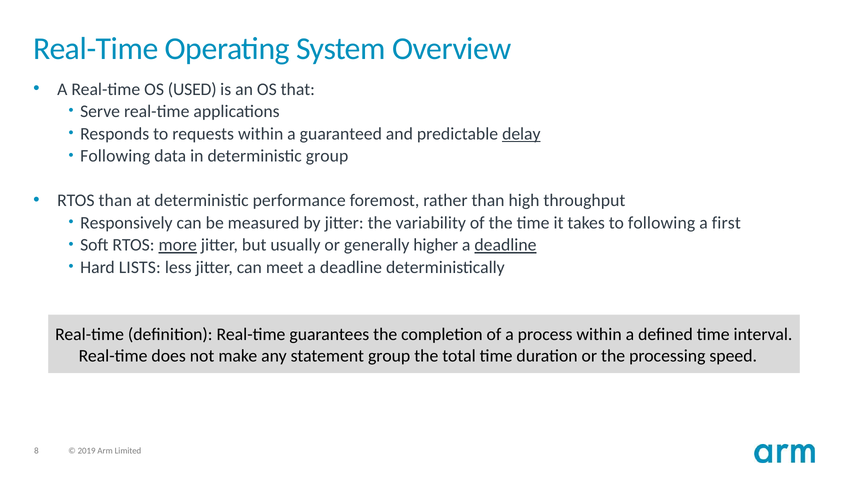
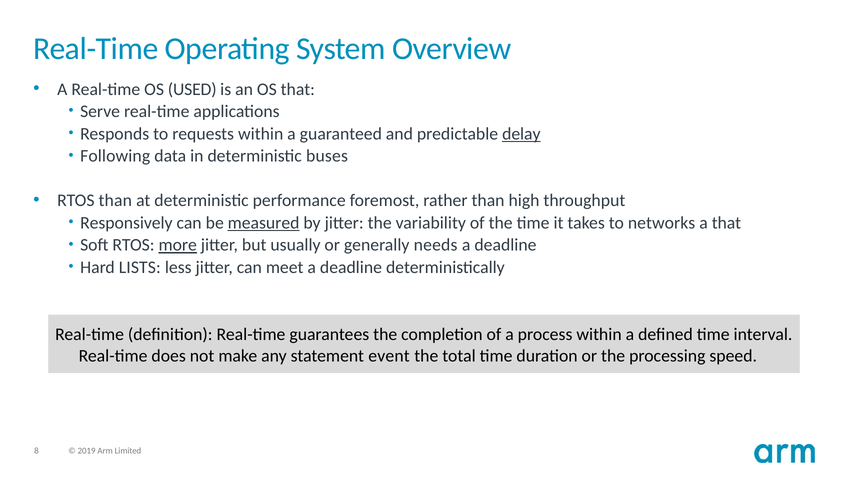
deterministic group: group -> buses (327, 156)
measured underline: none -> present (264, 223)
to following: following -> networks (662, 223)
a first: first -> that (726, 223)
higher: higher -> needs (436, 245)
deadline underline: present -> none (505, 245)
statement group: group -> event (389, 356)
